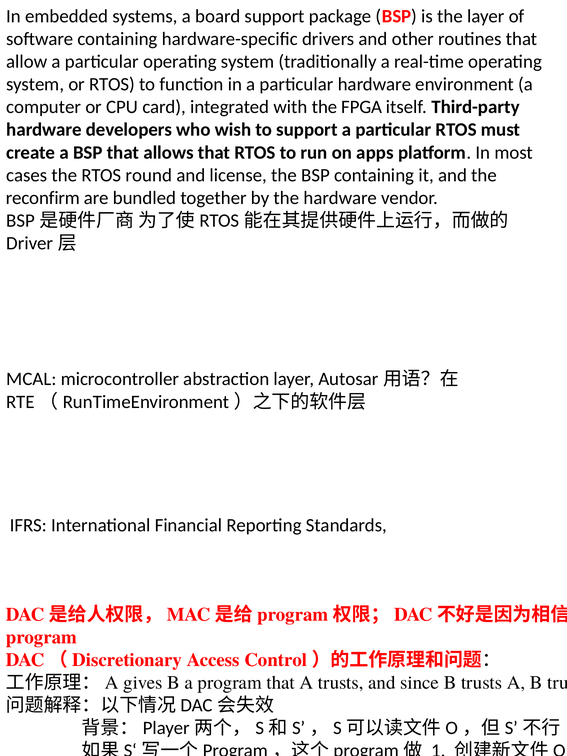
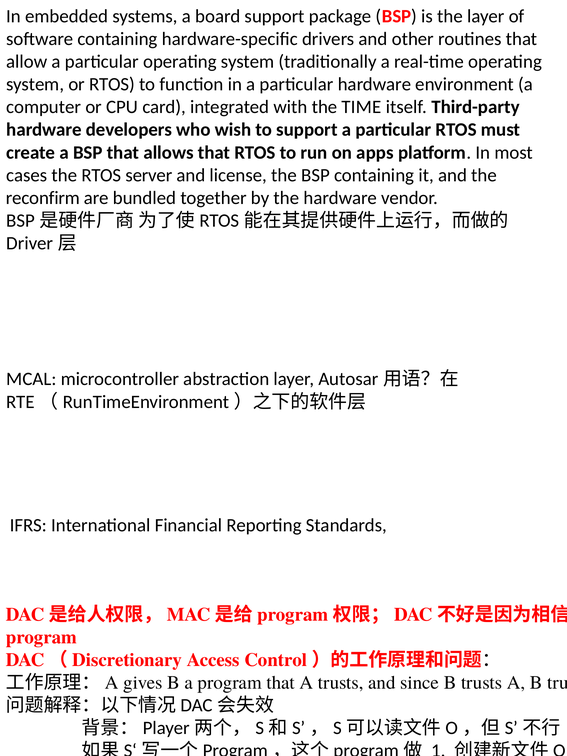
FPGA: FPGA -> TIME (361, 107)
round: round -> server (149, 175)
